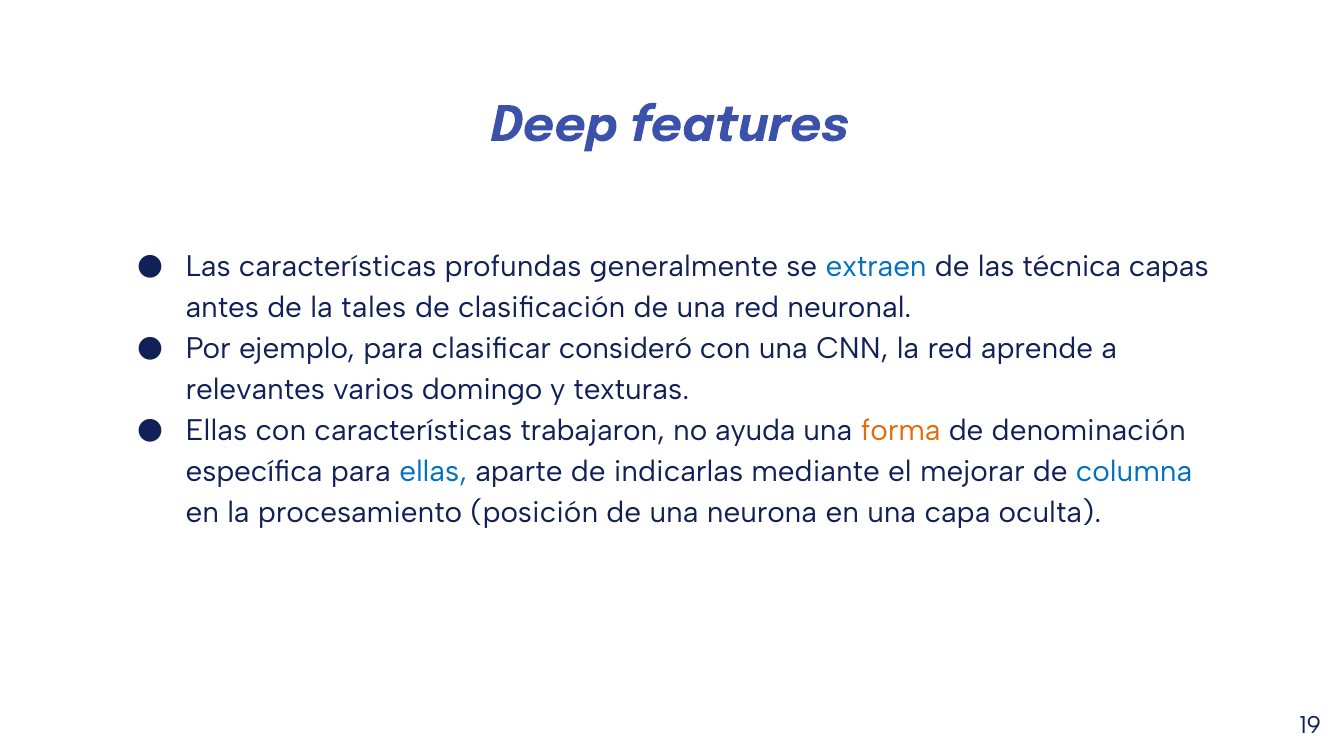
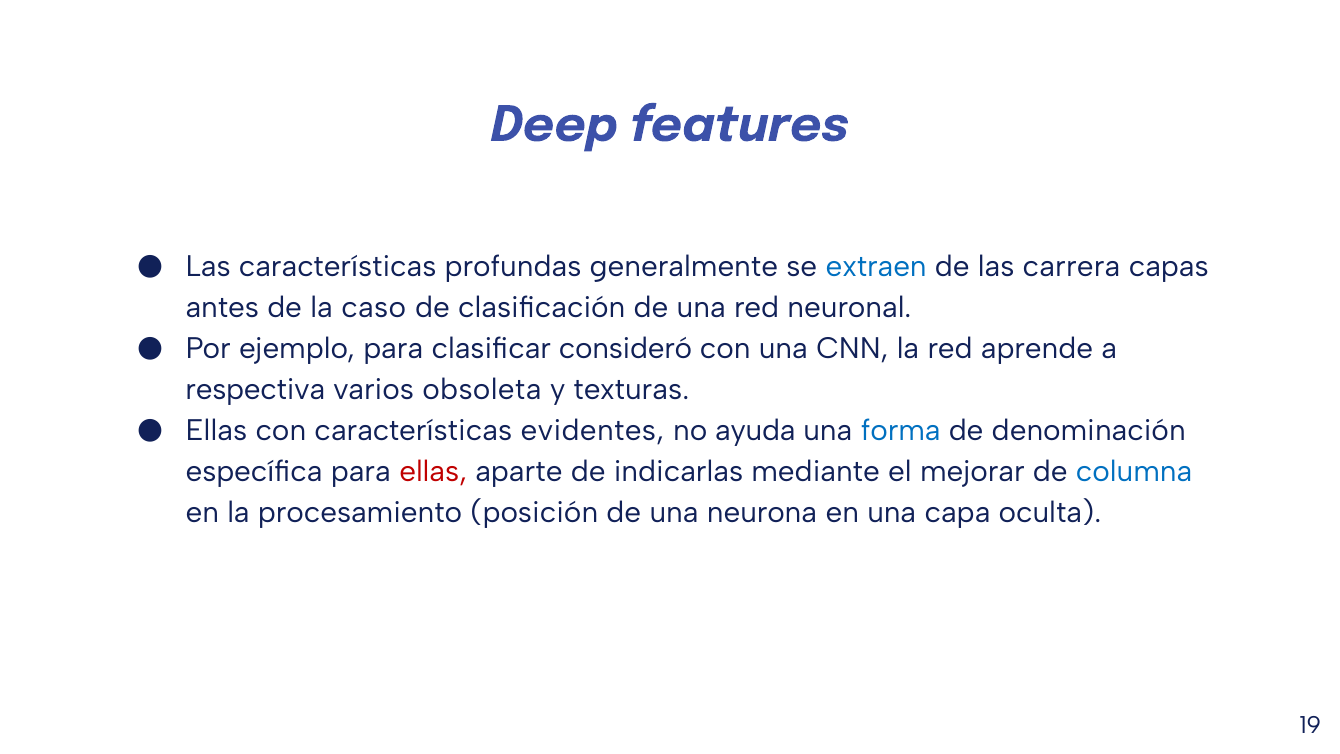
técnica: técnica -> carrera (1072, 266)
tales: tales -> caso (374, 307)
relevantes: relevantes -> respectiva (255, 389)
domingo: domingo -> obsoleta (482, 389)
trabajaron: trabajaron -> evidentes (592, 430)
forma colour: orange -> blue (901, 430)
ellas colour: blue -> red (433, 471)
